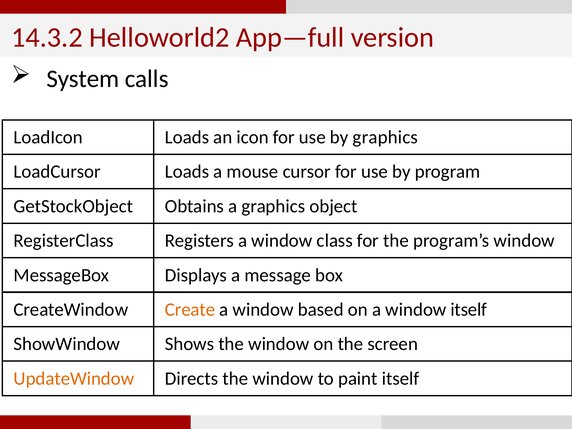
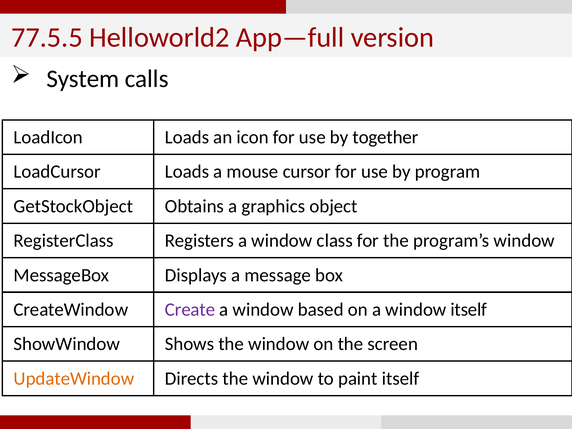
14.3.2: 14.3.2 -> 77.5.5 (47, 37)
by graphics: graphics -> together (385, 137)
Create colour: orange -> purple (190, 310)
